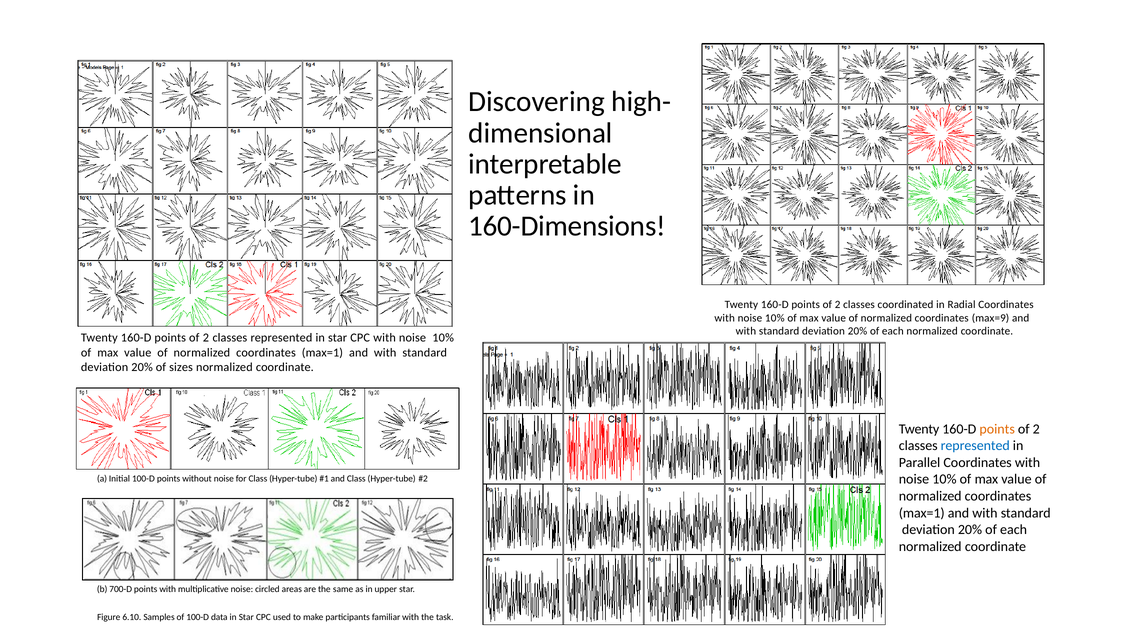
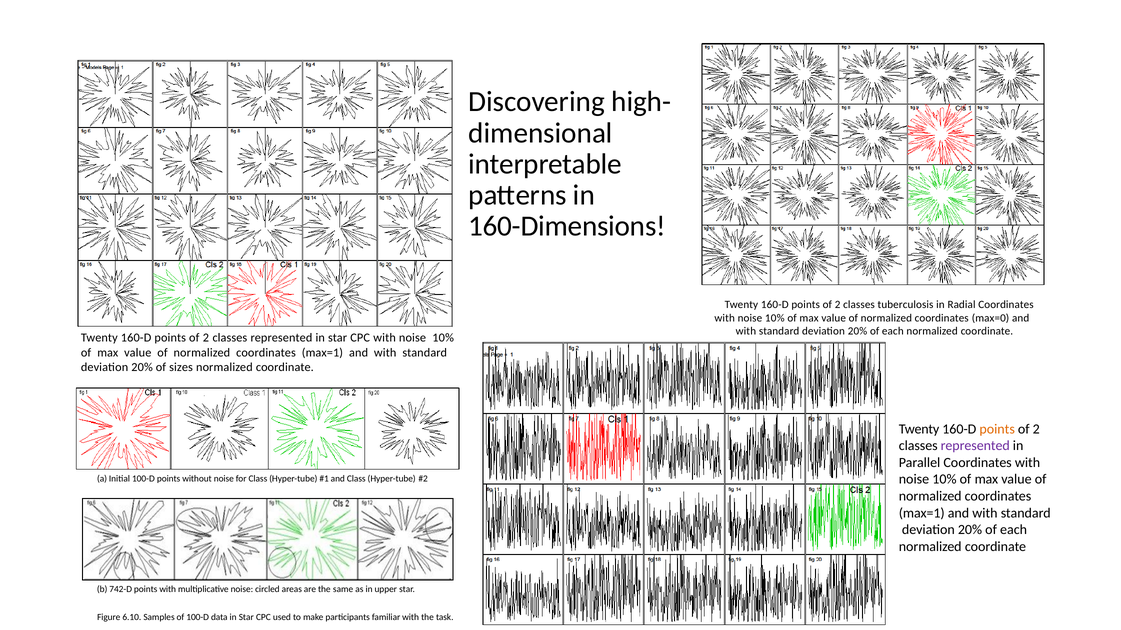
coordinated: coordinated -> tuberculosis (906, 305)
max=9: max=9 -> max=0 (991, 318)
represented colour: blue -> purple (975, 446)
700-D: 700-D -> 742-D (121, 590)
